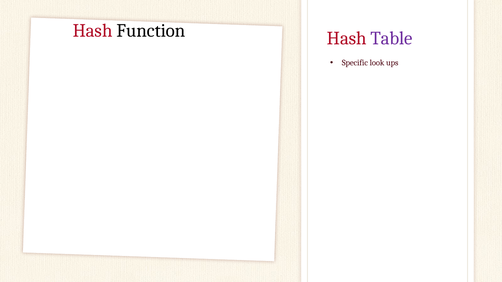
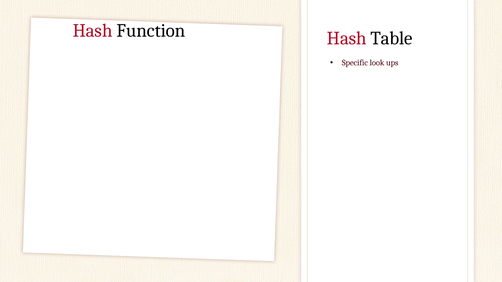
Table colour: purple -> black (391, 38)
